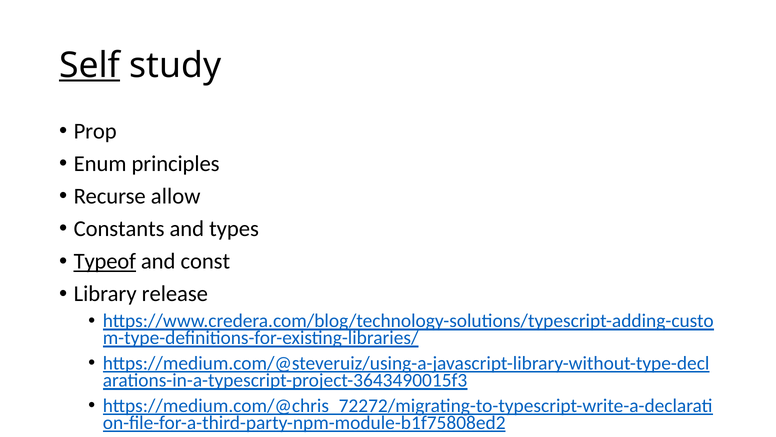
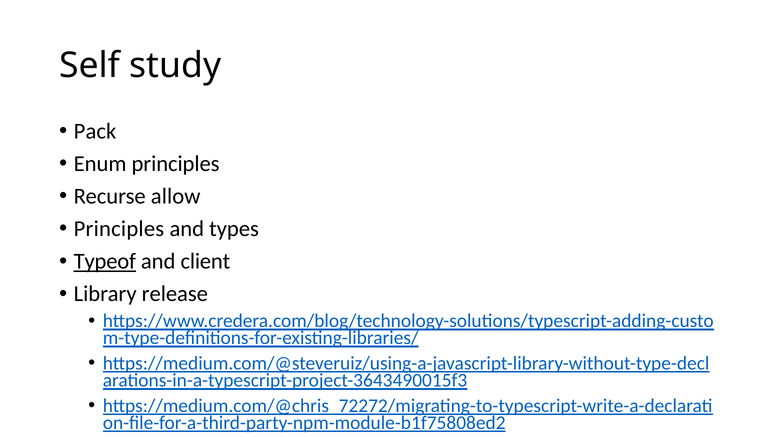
Self underline: present -> none (90, 65)
Prop: Prop -> Pack (95, 131)
Constants: Constants -> Principles (119, 229)
const: const -> client (205, 261)
